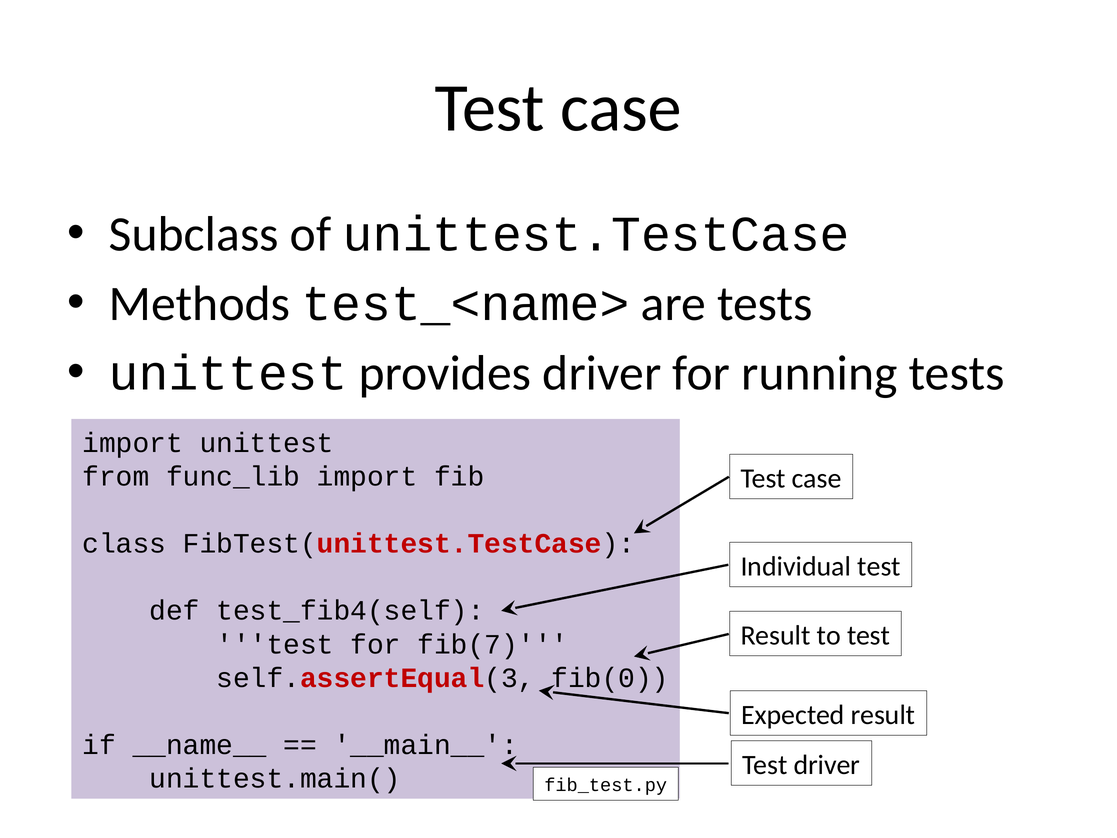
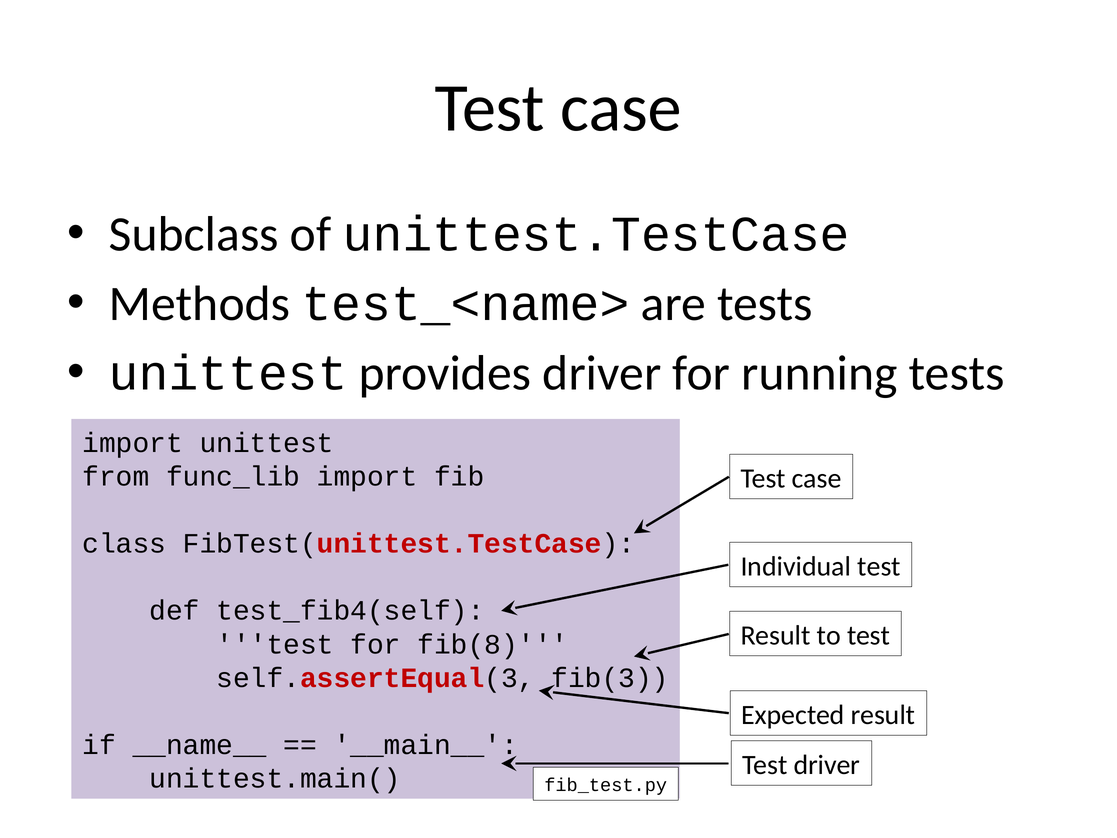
fib(7: fib(7 -> fib(8 (493, 644)
fib(0: fib(0 -> fib(3 (610, 678)
